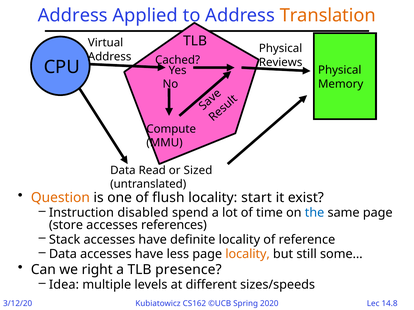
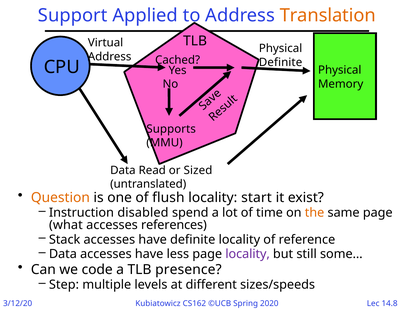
Address: Address -> Support (73, 15)
Reviews: Reviews -> Definite (281, 62)
Compute: Compute -> Supports (171, 129)
the colour: blue -> orange (315, 213)
store: store -> what (66, 225)
locality colour: orange -> purple (248, 255)
right: right -> code (97, 270)
Idea: Idea -> Step (64, 285)
